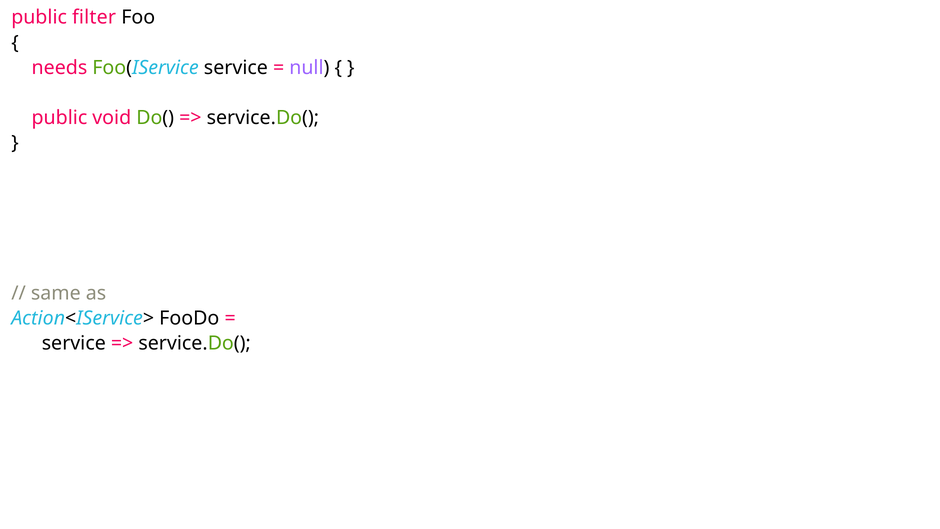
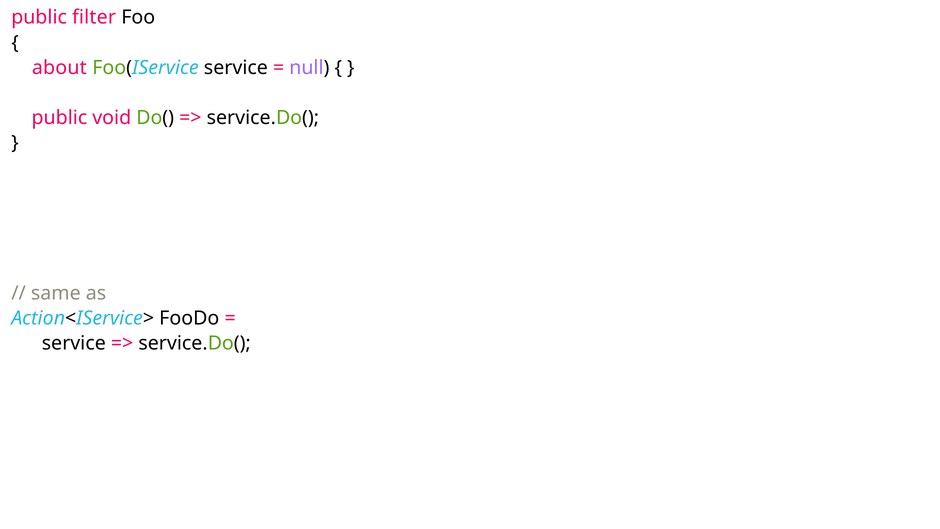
needs: needs -> about (59, 68)
